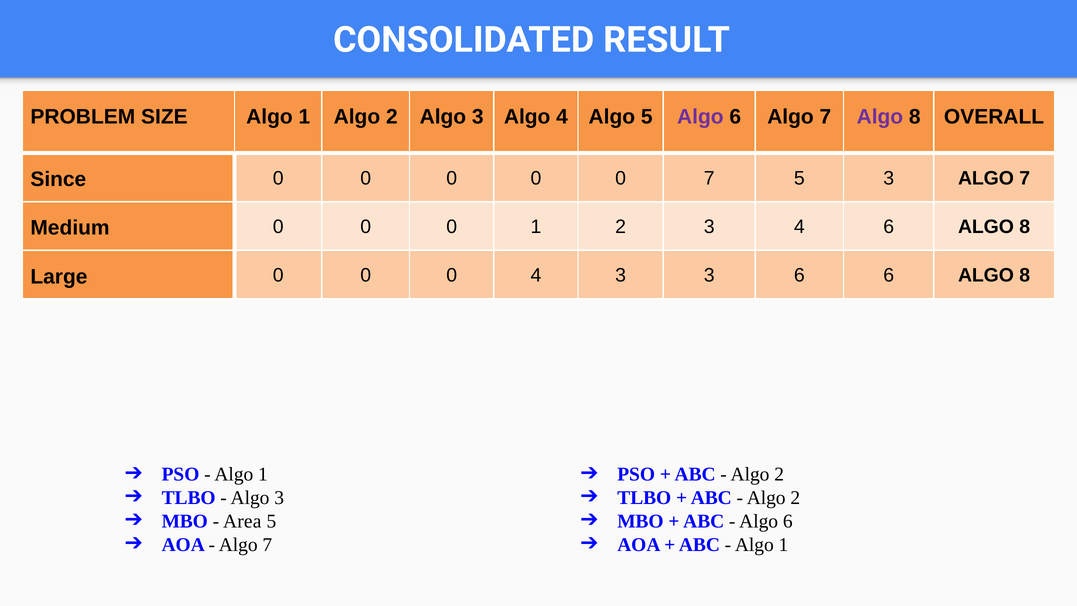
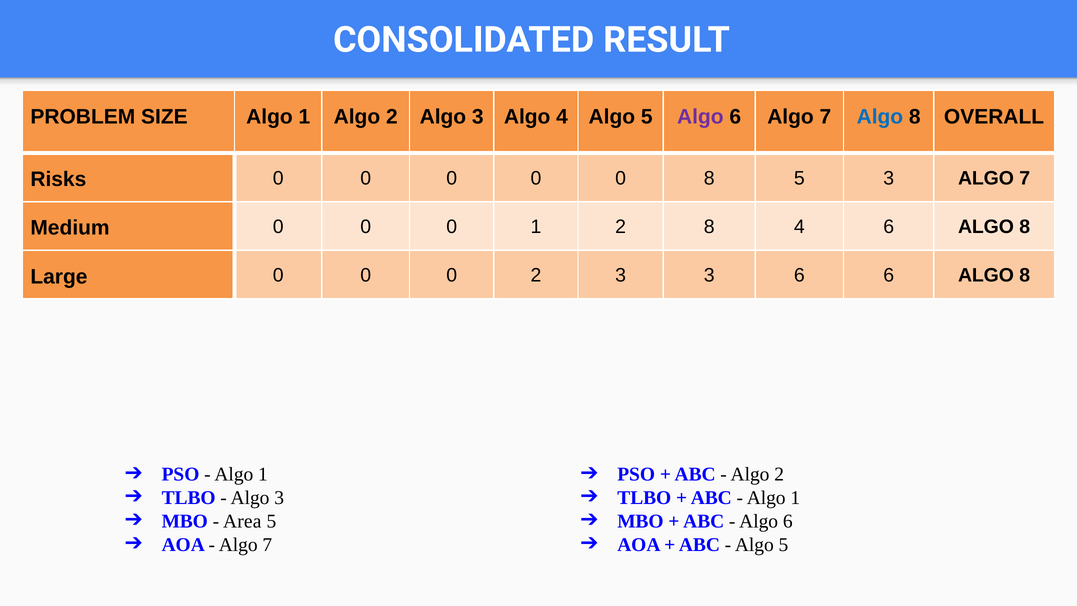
Algo colour: purple -> blue (880, 117)
Since: Since -> Risks (58, 179)
0 7: 7 -> 8 (709, 178)
2 3: 3 -> 8 (709, 227)
0 4: 4 -> 2 (536, 275)
2: 2 -> 1 (795, 498)
1: 1 -> 5 (783, 544)
